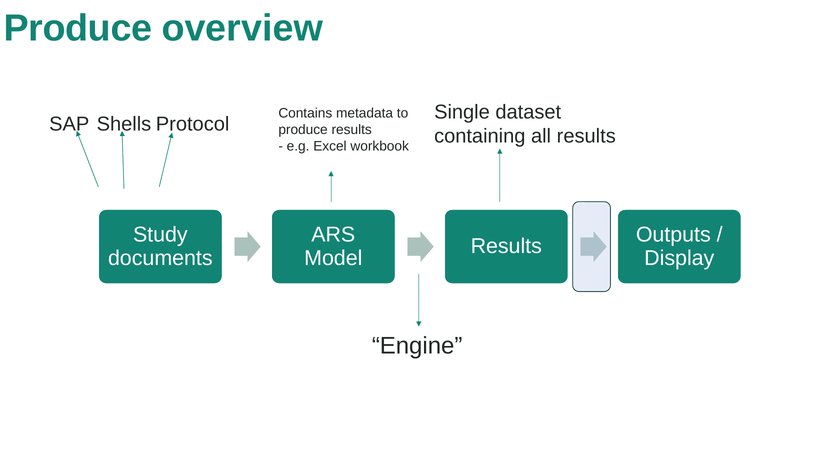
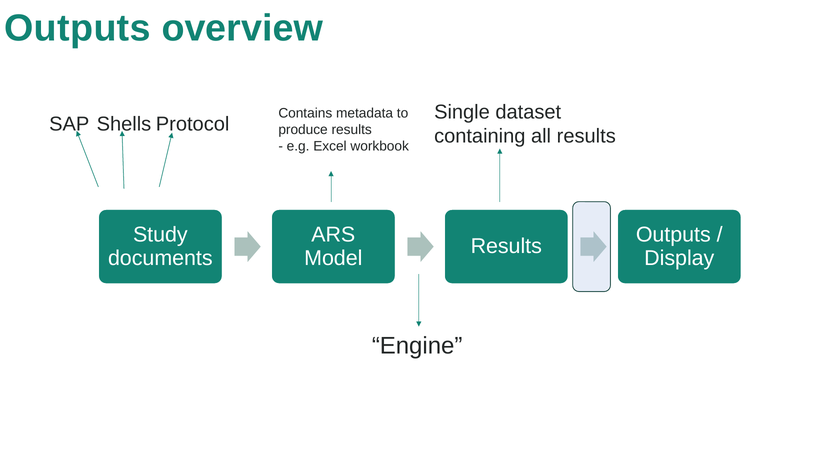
Produce: Produce -> Outputs (78, 29)
